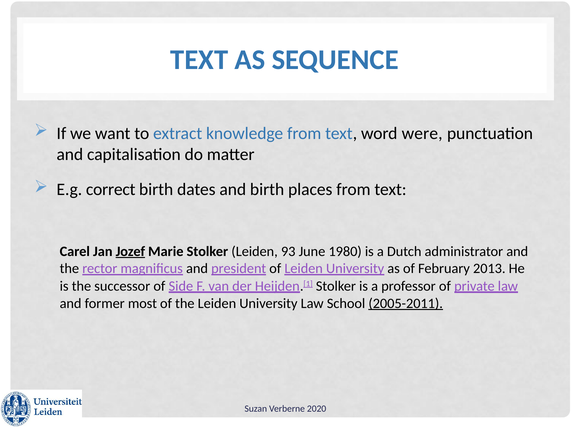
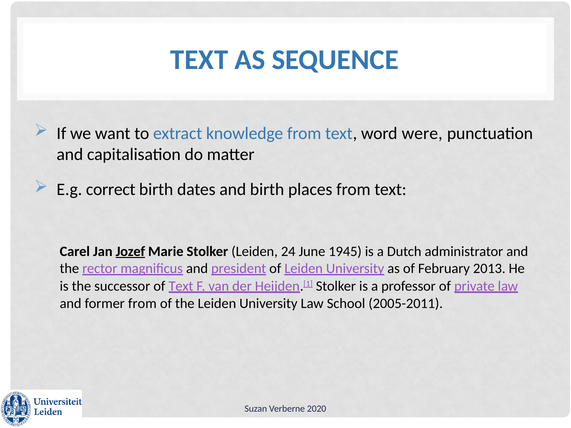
93: 93 -> 24 (288, 252)
1980: 1980 -> 1945 (345, 252)
of Side: Side -> Text (181, 286)
former most: most -> from (142, 304)
2005-2011 underline: present -> none (406, 304)
